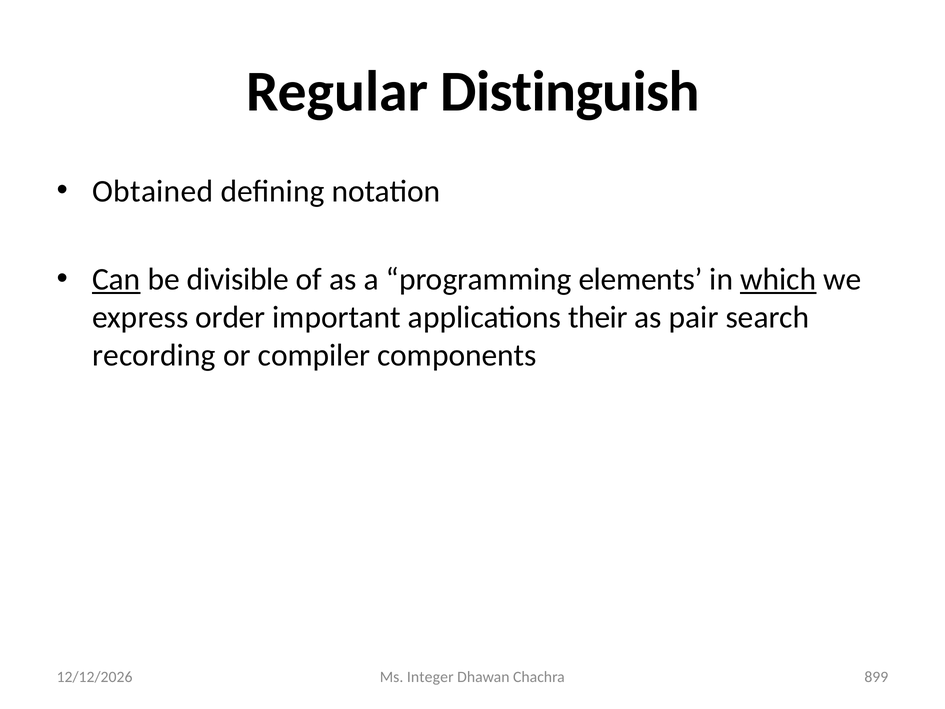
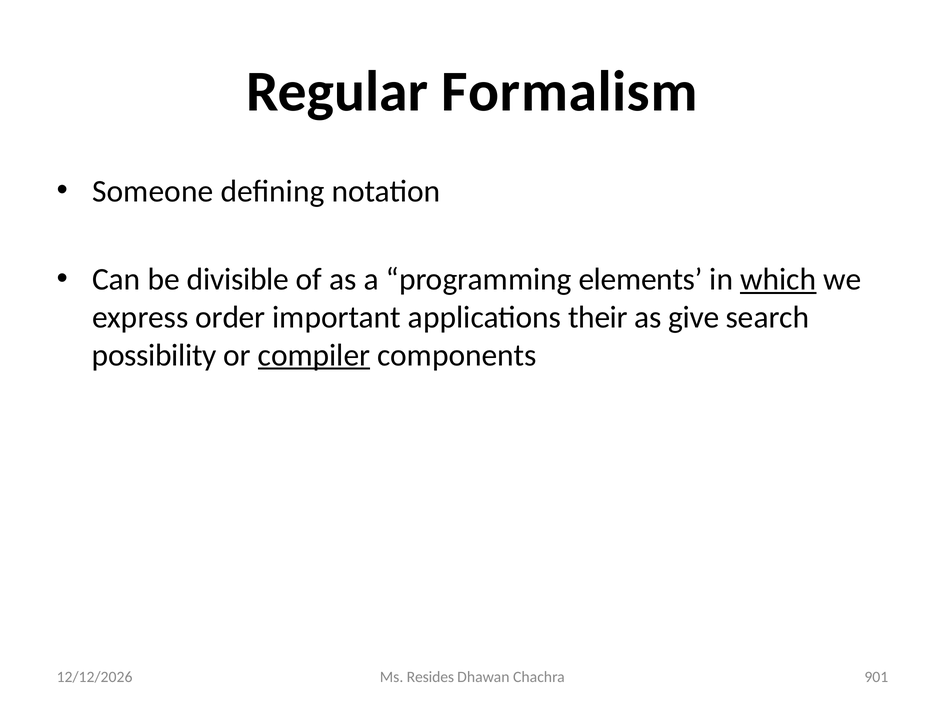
Distinguish: Distinguish -> Formalism (569, 91)
Obtained: Obtained -> Someone (153, 191)
Can underline: present -> none (116, 279)
pair: pair -> give (694, 317)
recording: recording -> possibility (154, 355)
compiler underline: none -> present (314, 355)
Integer: Integer -> Resides (430, 677)
899: 899 -> 901 (876, 677)
